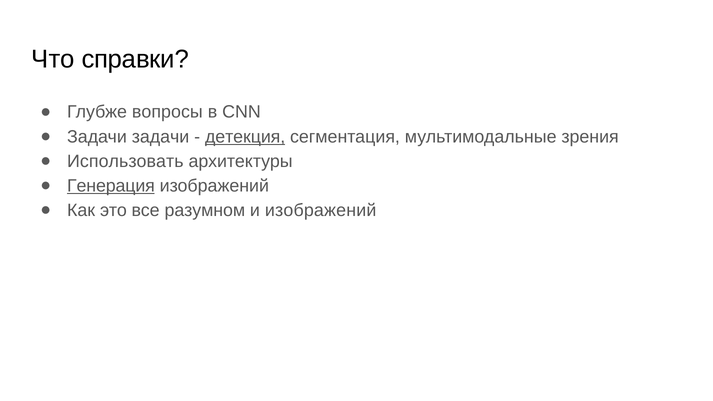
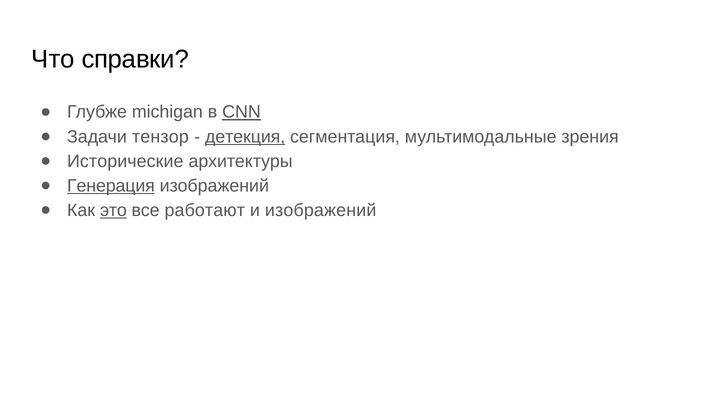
вопросы: вопросы -> michigan (167, 112)
CNN underline: none -> present (242, 112)
Задачи задачи: задачи -> тензор (160, 137)
Использовать: Использовать -> Исторические (125, 161)
это underline: none -> present (113, 210)
разумном: разумном -> работают (205, 210)
